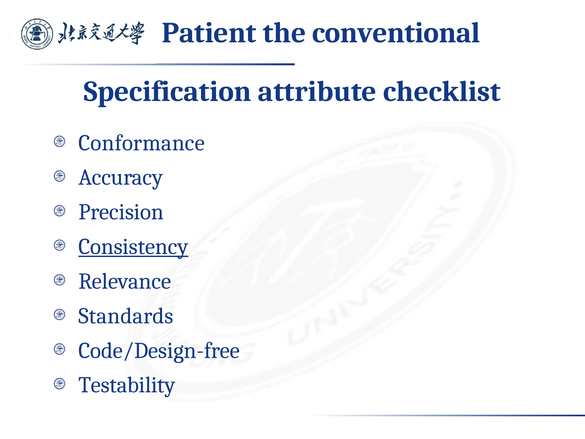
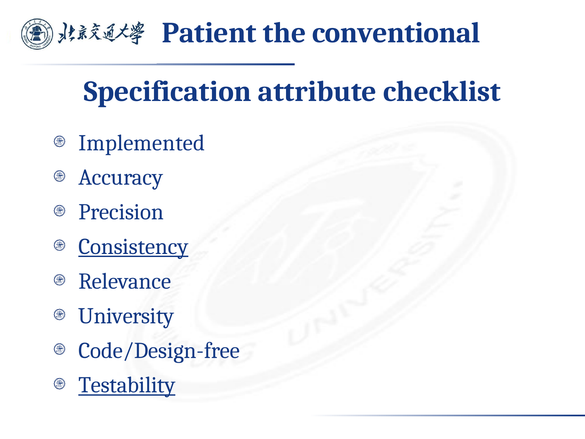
Conformance: Conformance -> Implemented (142, 143)
Standards: Standards -> University (126, 316)
Testability underline: none -> present (127, 385)
